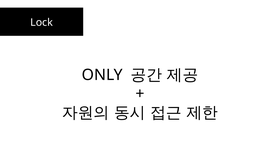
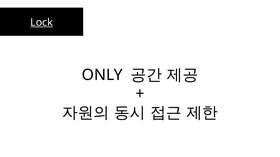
Lock underline: none -> present (42, 23)
